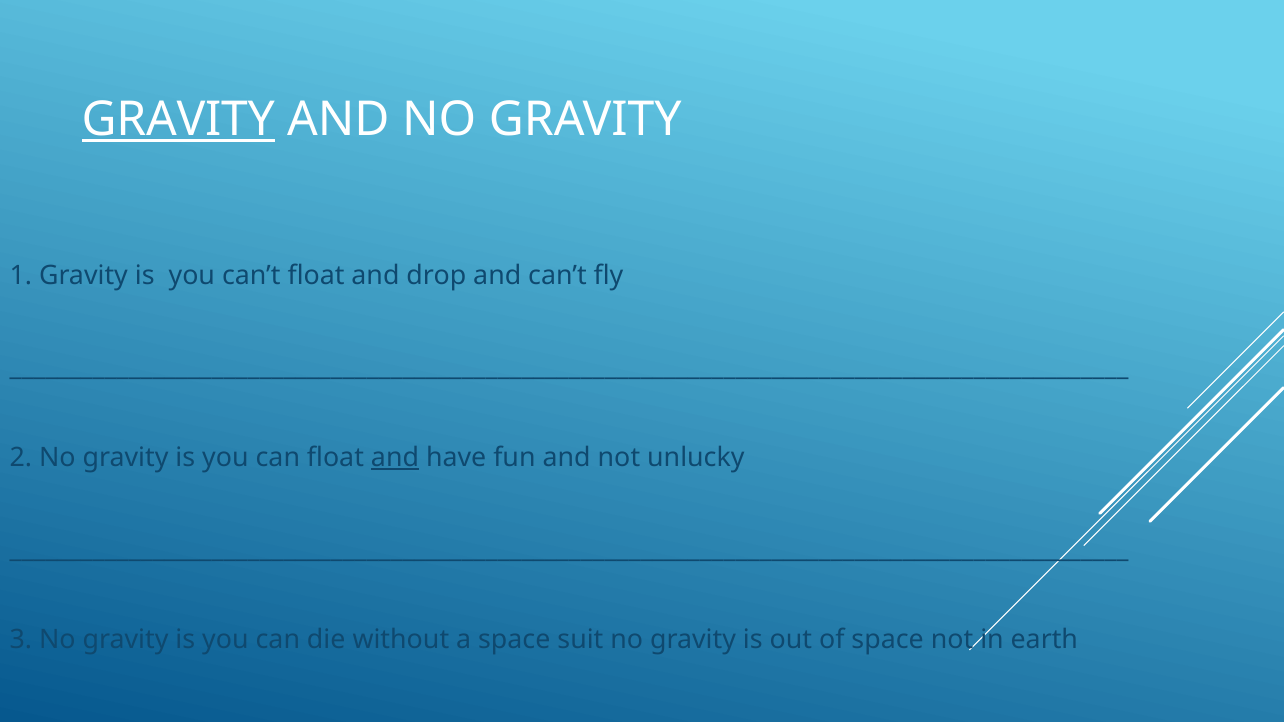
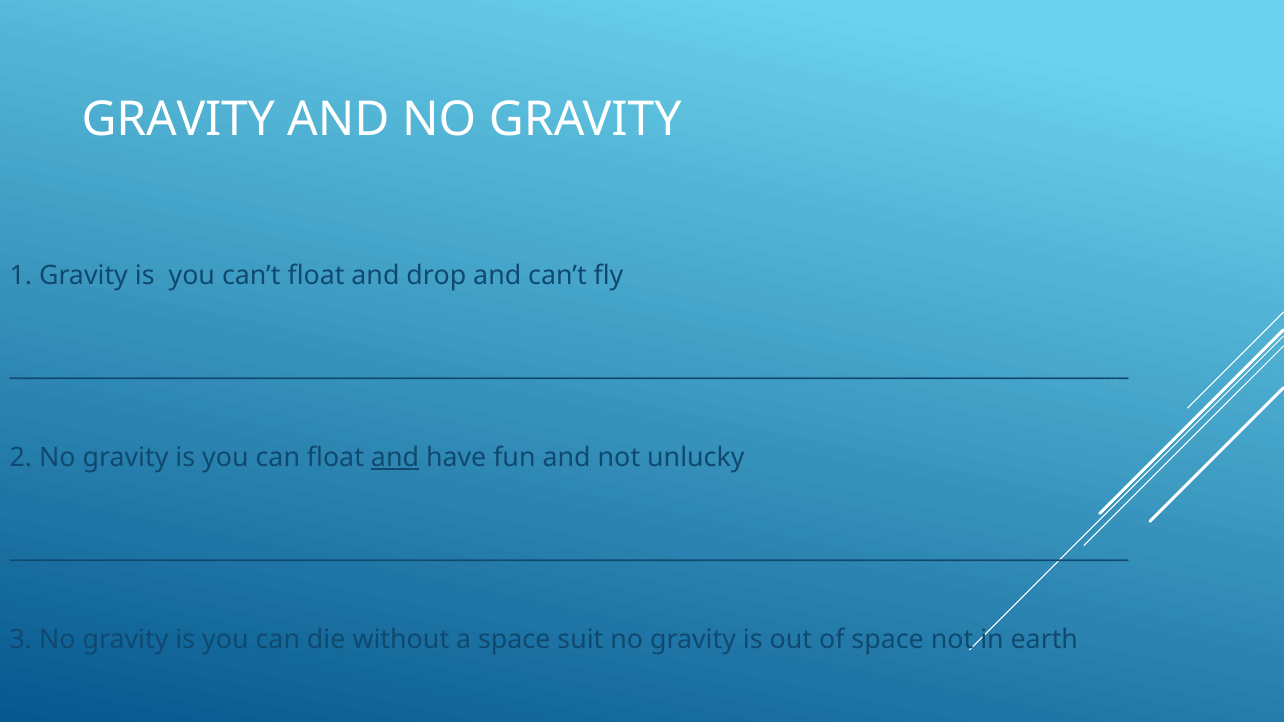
GRAVITY underline: present -> none (178, 119)
